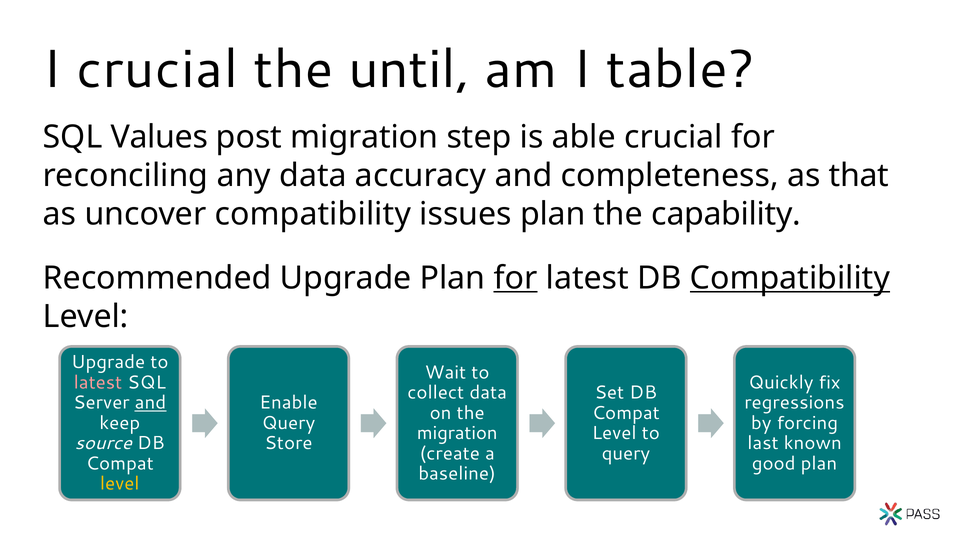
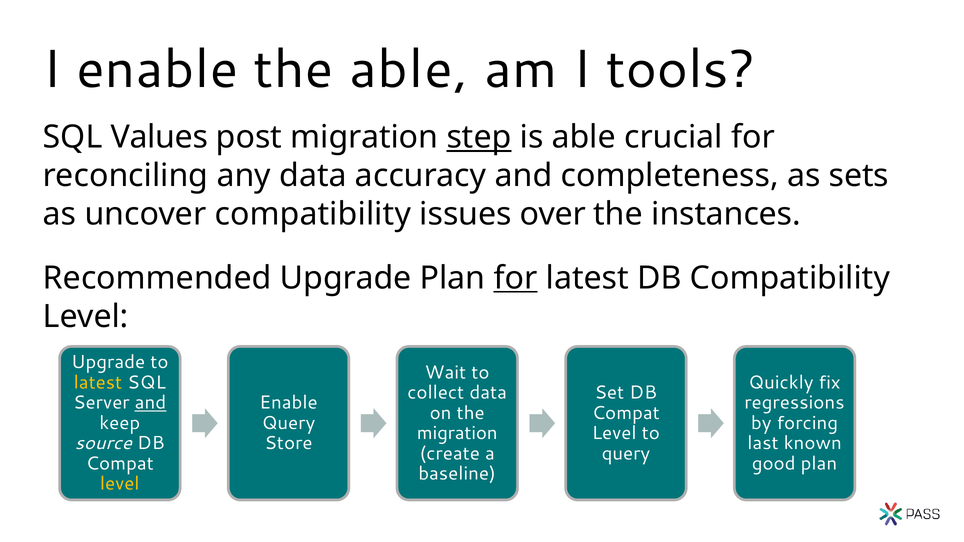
I crucial: crucial -> enable (157, 69)
the until: until -> able (409, 69)
table: table -> tools (681, 69)
step underline: none -> present (479, 137)
that: that -> sets (859, 176)
issues plan: plan -> over (553, 214)
capability: capability -> instances (726, 214)
Compatibility underline: present -> none (790, 278)
latest colour: pink -> yellow (98, 383)
